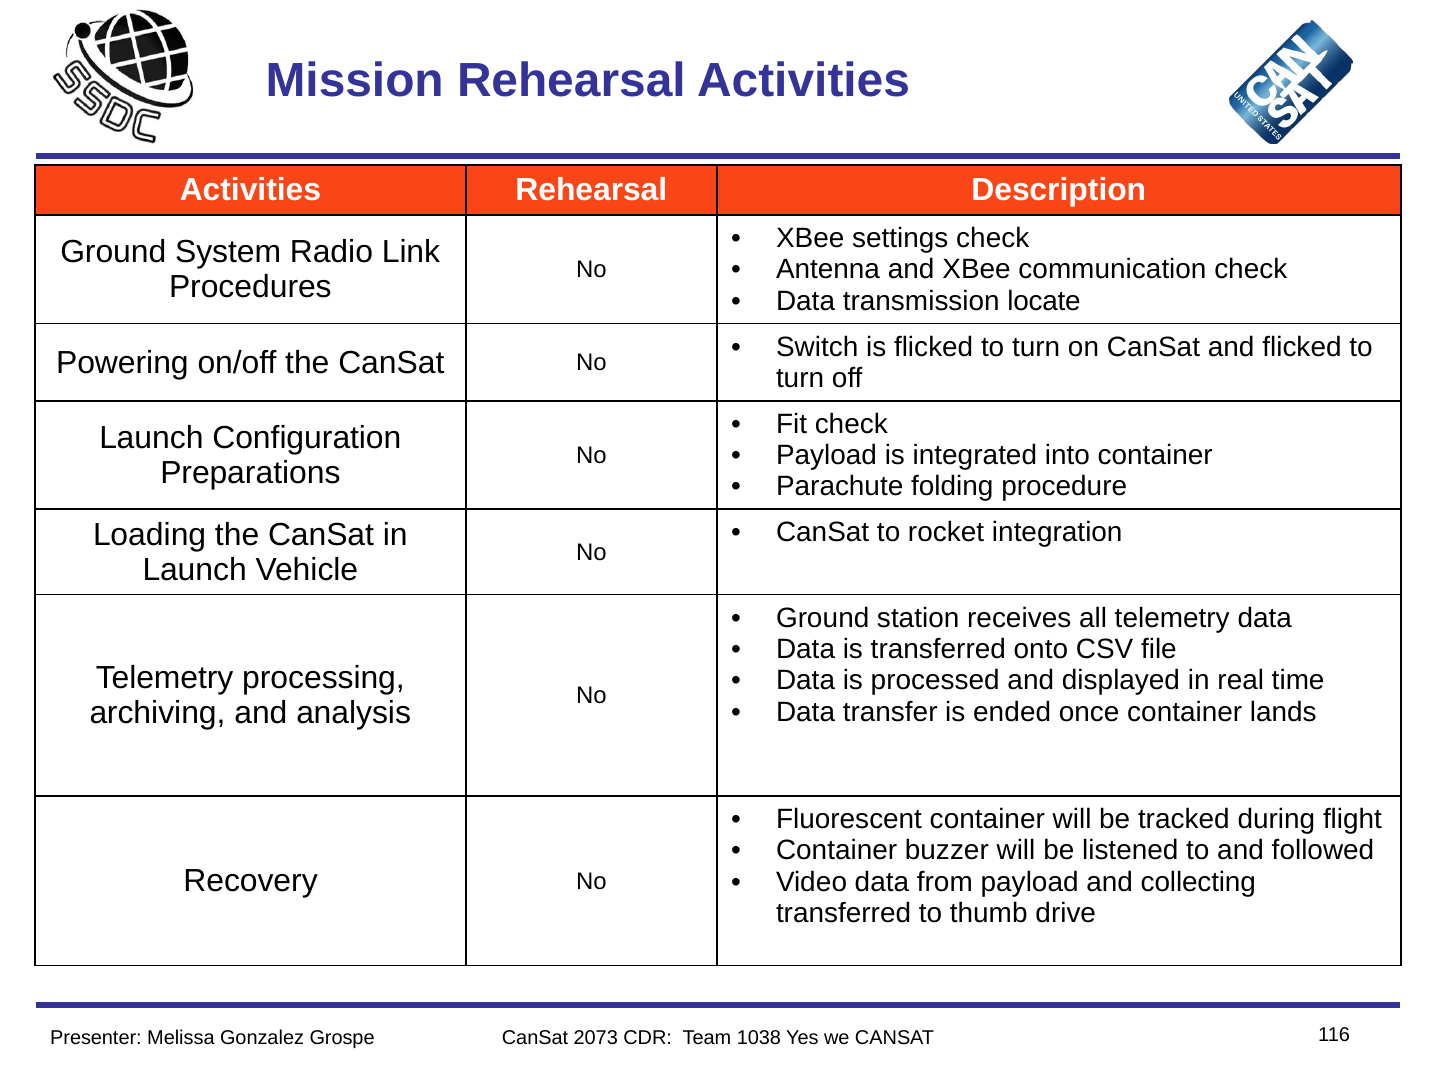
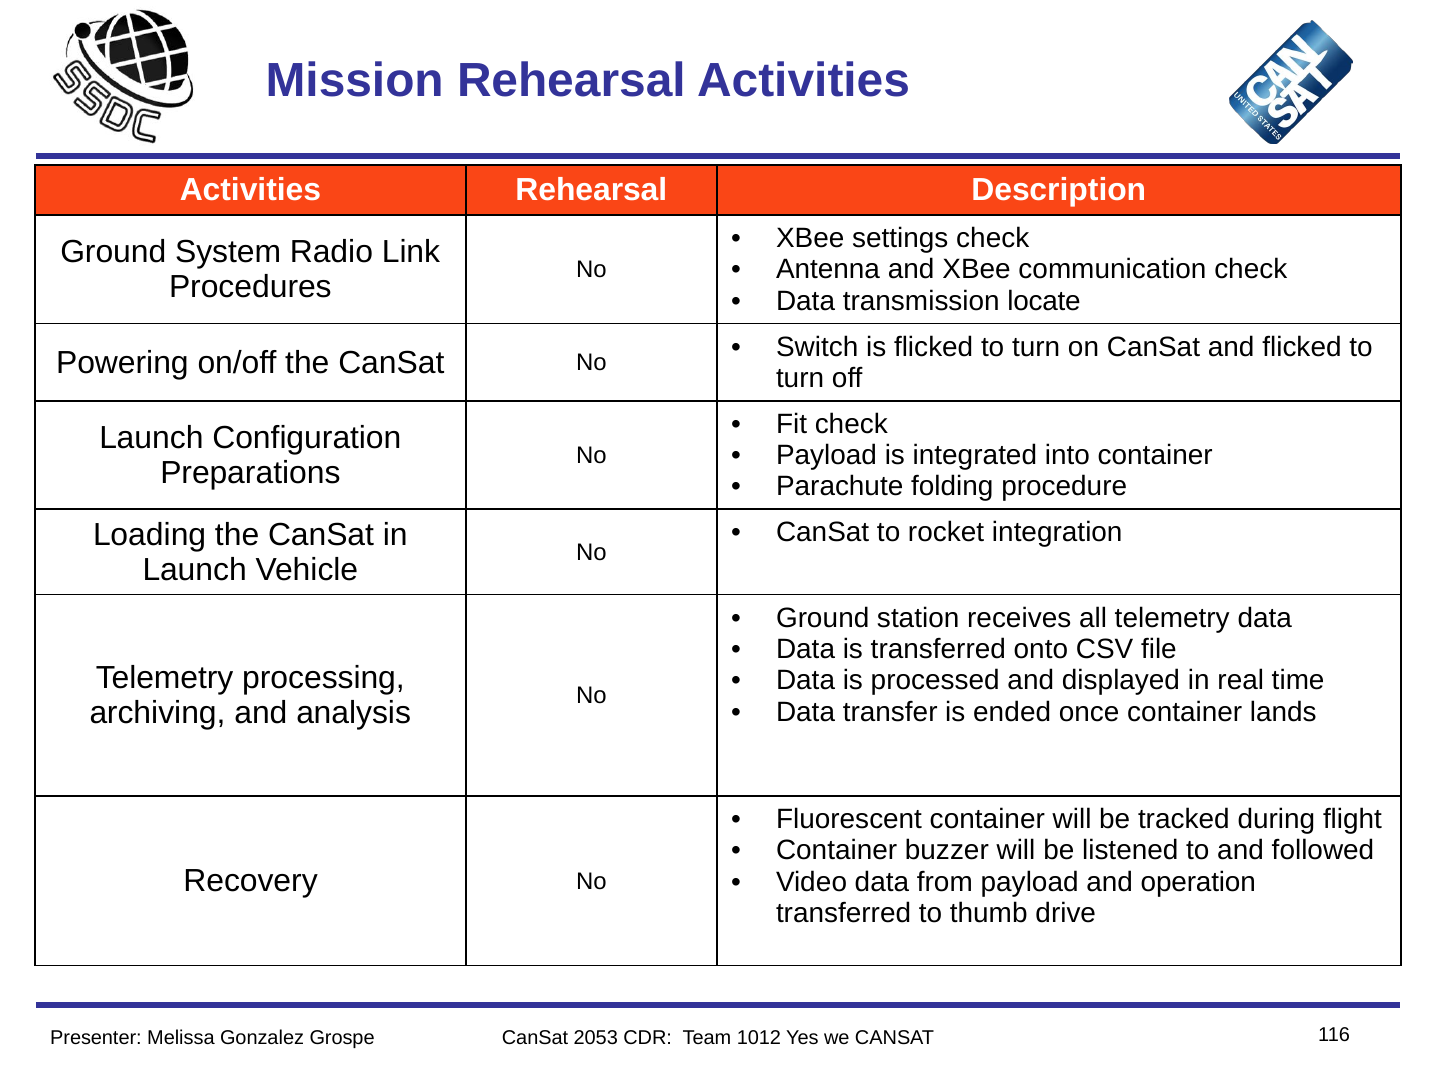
collecting: collecting -> operation (1198, 882)
2073: 2073 -> 2053 (596, 1038)
1038: 1038 -> 1012 (759, 1038)
